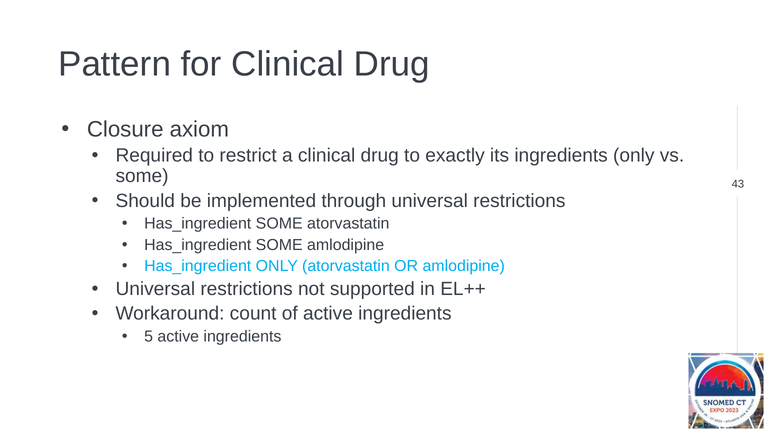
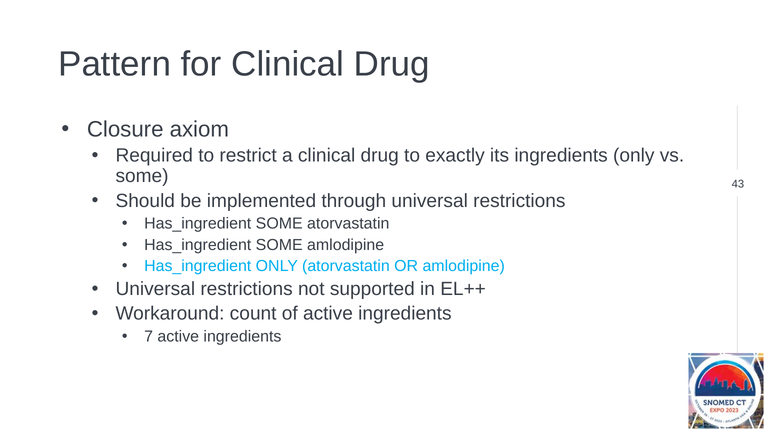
5: 5 -> 7 (149, 336)
